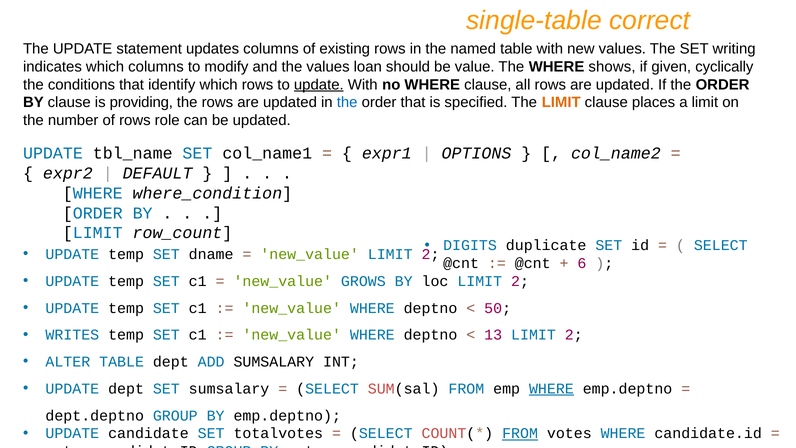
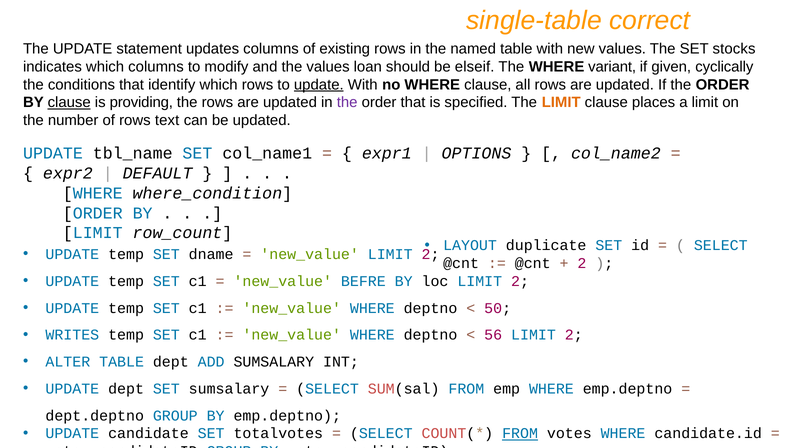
writing: writing -> stocks (734, 49)
value: value -> elseif (475, 67)
shows: shows -> variant (612, 67)
clause underline: none -> present (69, 102)
the colour: blue -> purple (347, 102)
role: role -> text (167, 120)
DIGITS: DIGITS -> LAYOUT (470, 245)
6: 6 -> 2 (582, 263)
GROWS: GROWS -> BEFRE (363, 281)
13: 13 -> 56 (493, 335)
WHERE underline: present -> none (551, 389)
